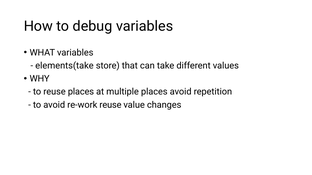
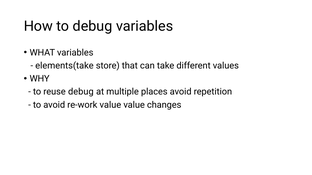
reuse places: places -> debug (81, 92)
re-work reuse: reuse -> value (110, 105)
